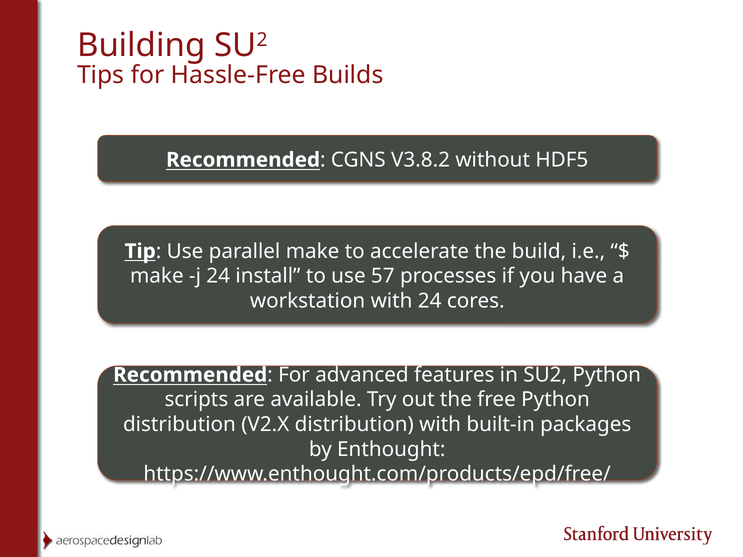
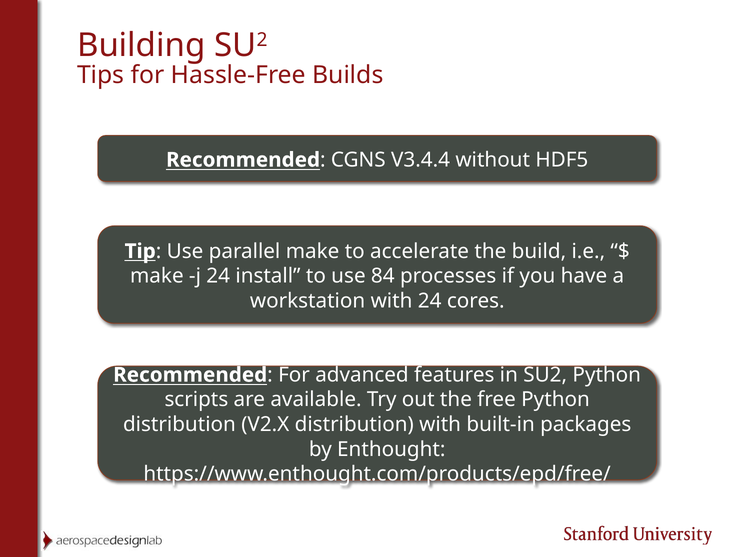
V3.8.2: V3.8.2 -> V3.4.4 (421, 160)
57: 57 -> 84 (383, 276)
